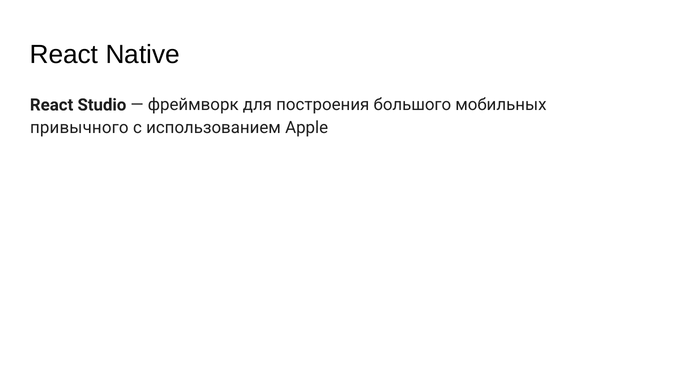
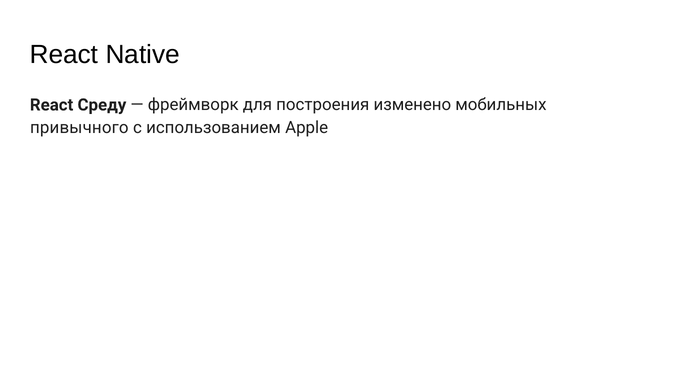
Studio: Studio -> Среду (102, 105)
большого: большого -> изменено (412, 105)
